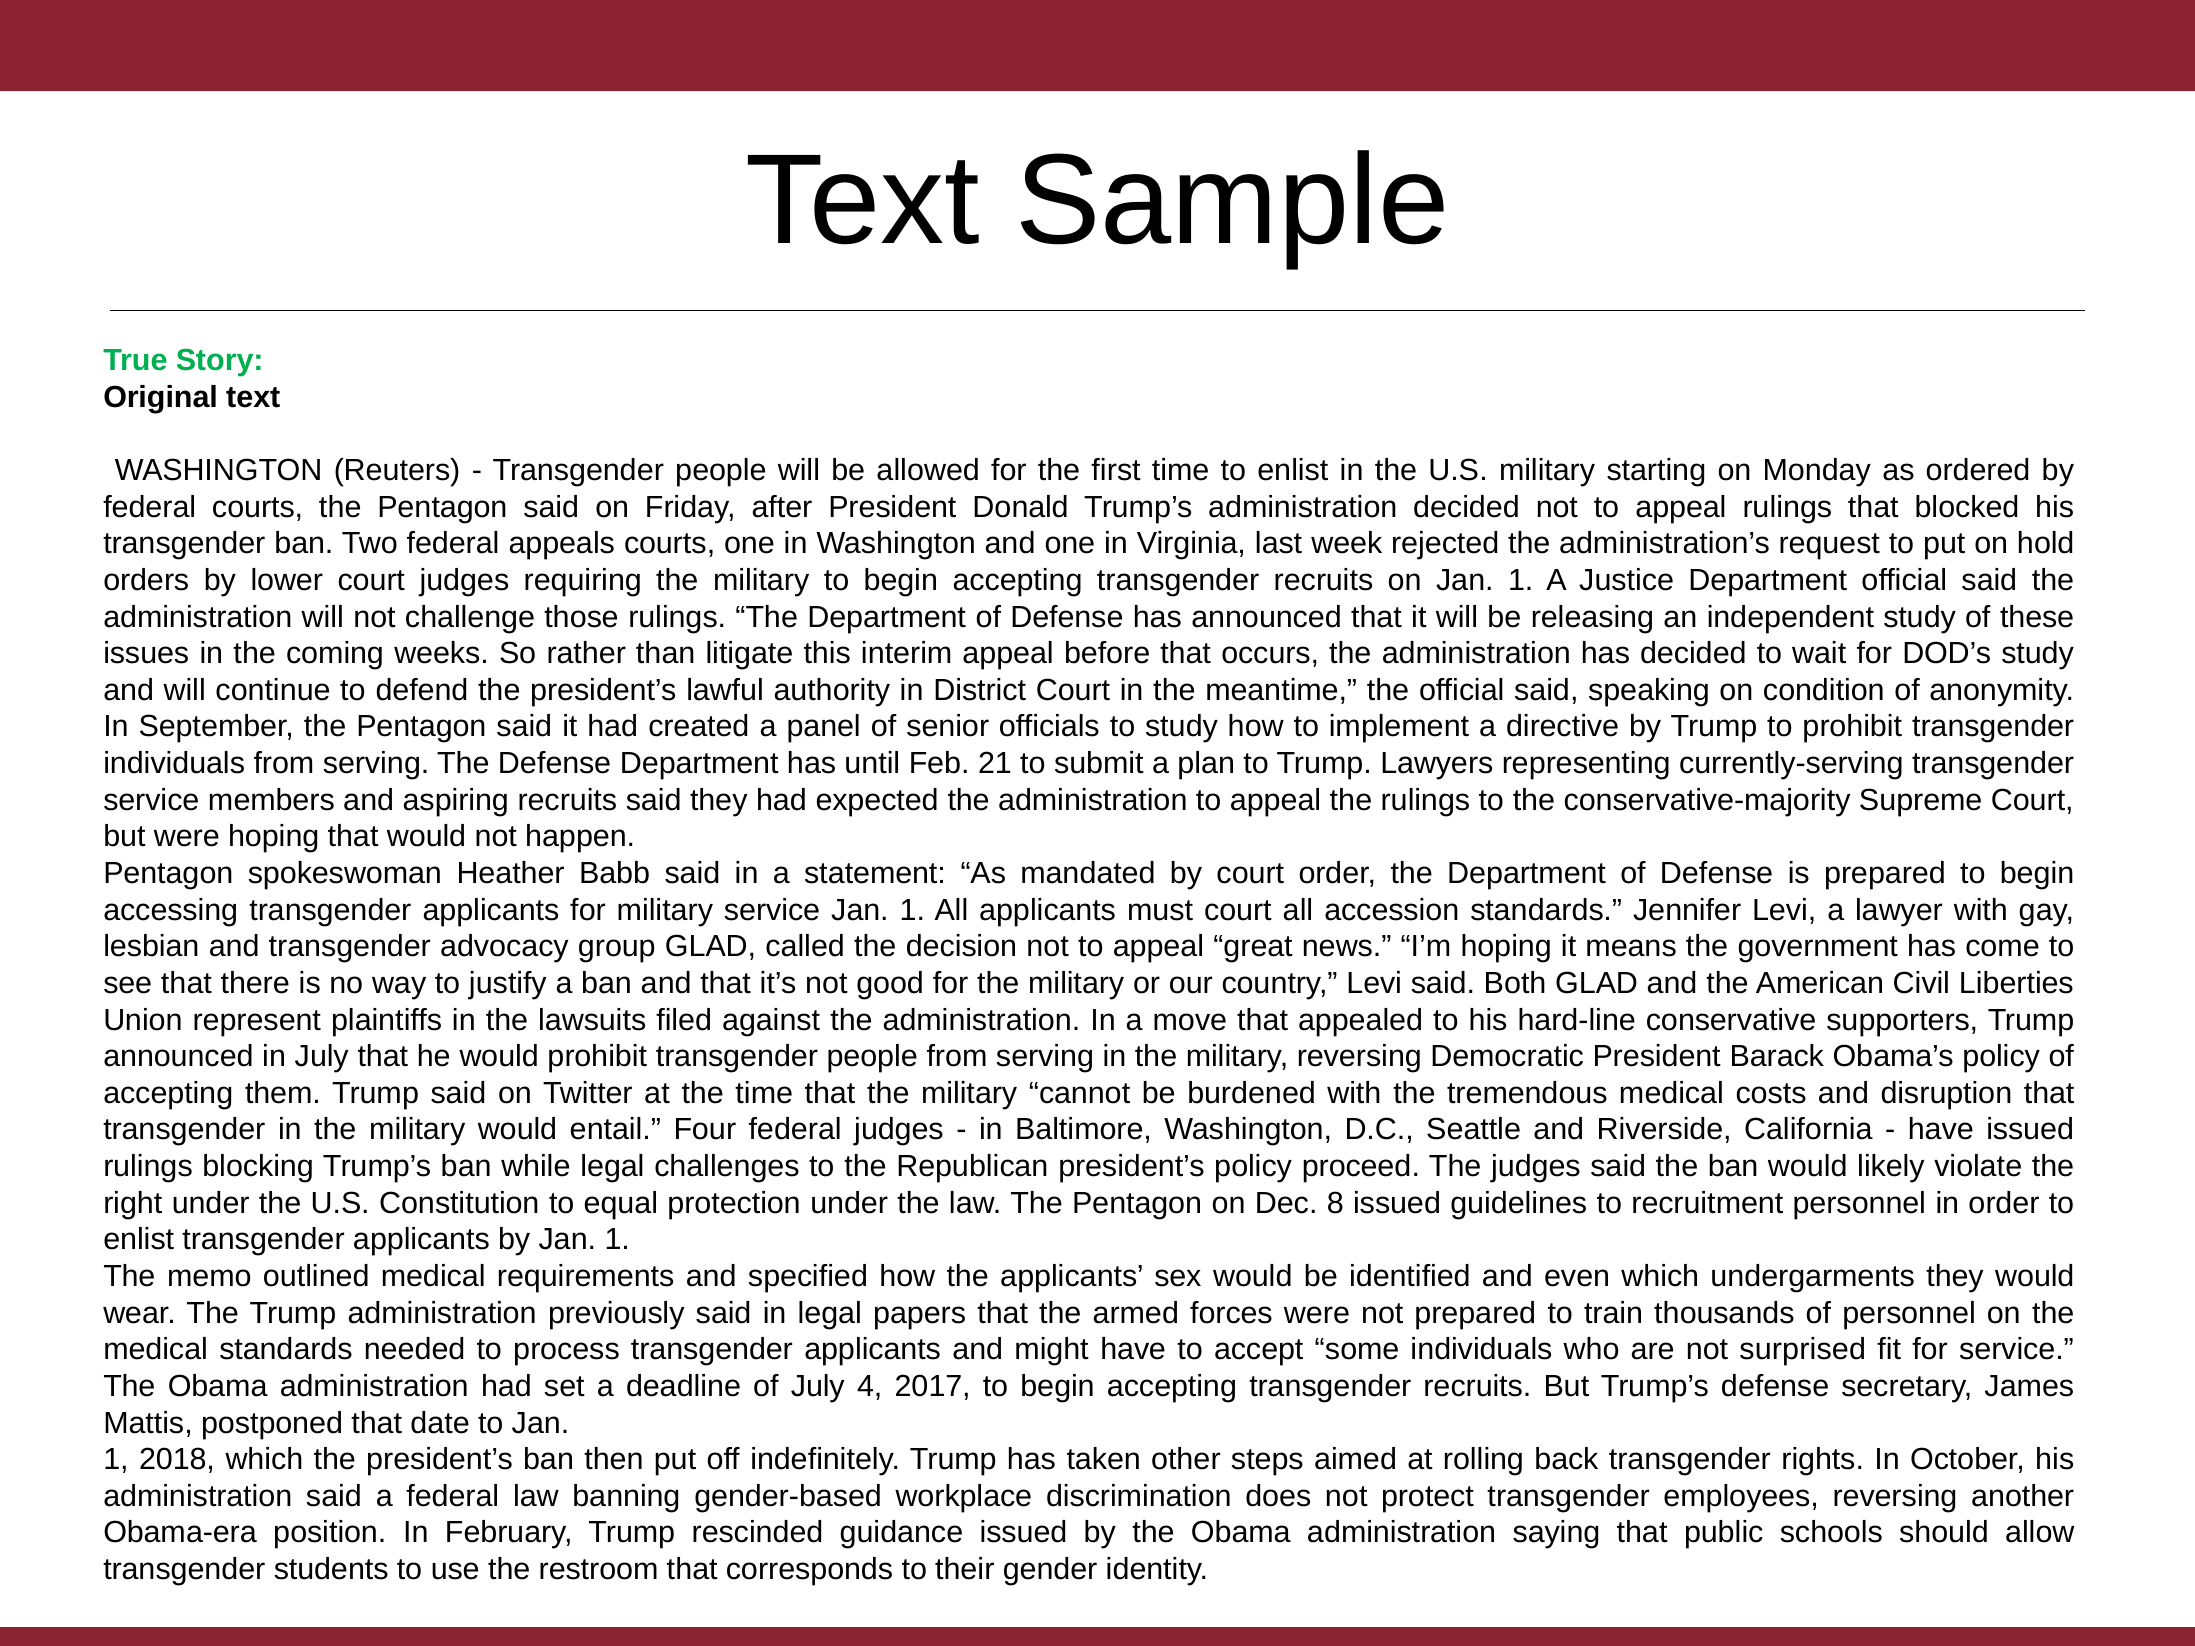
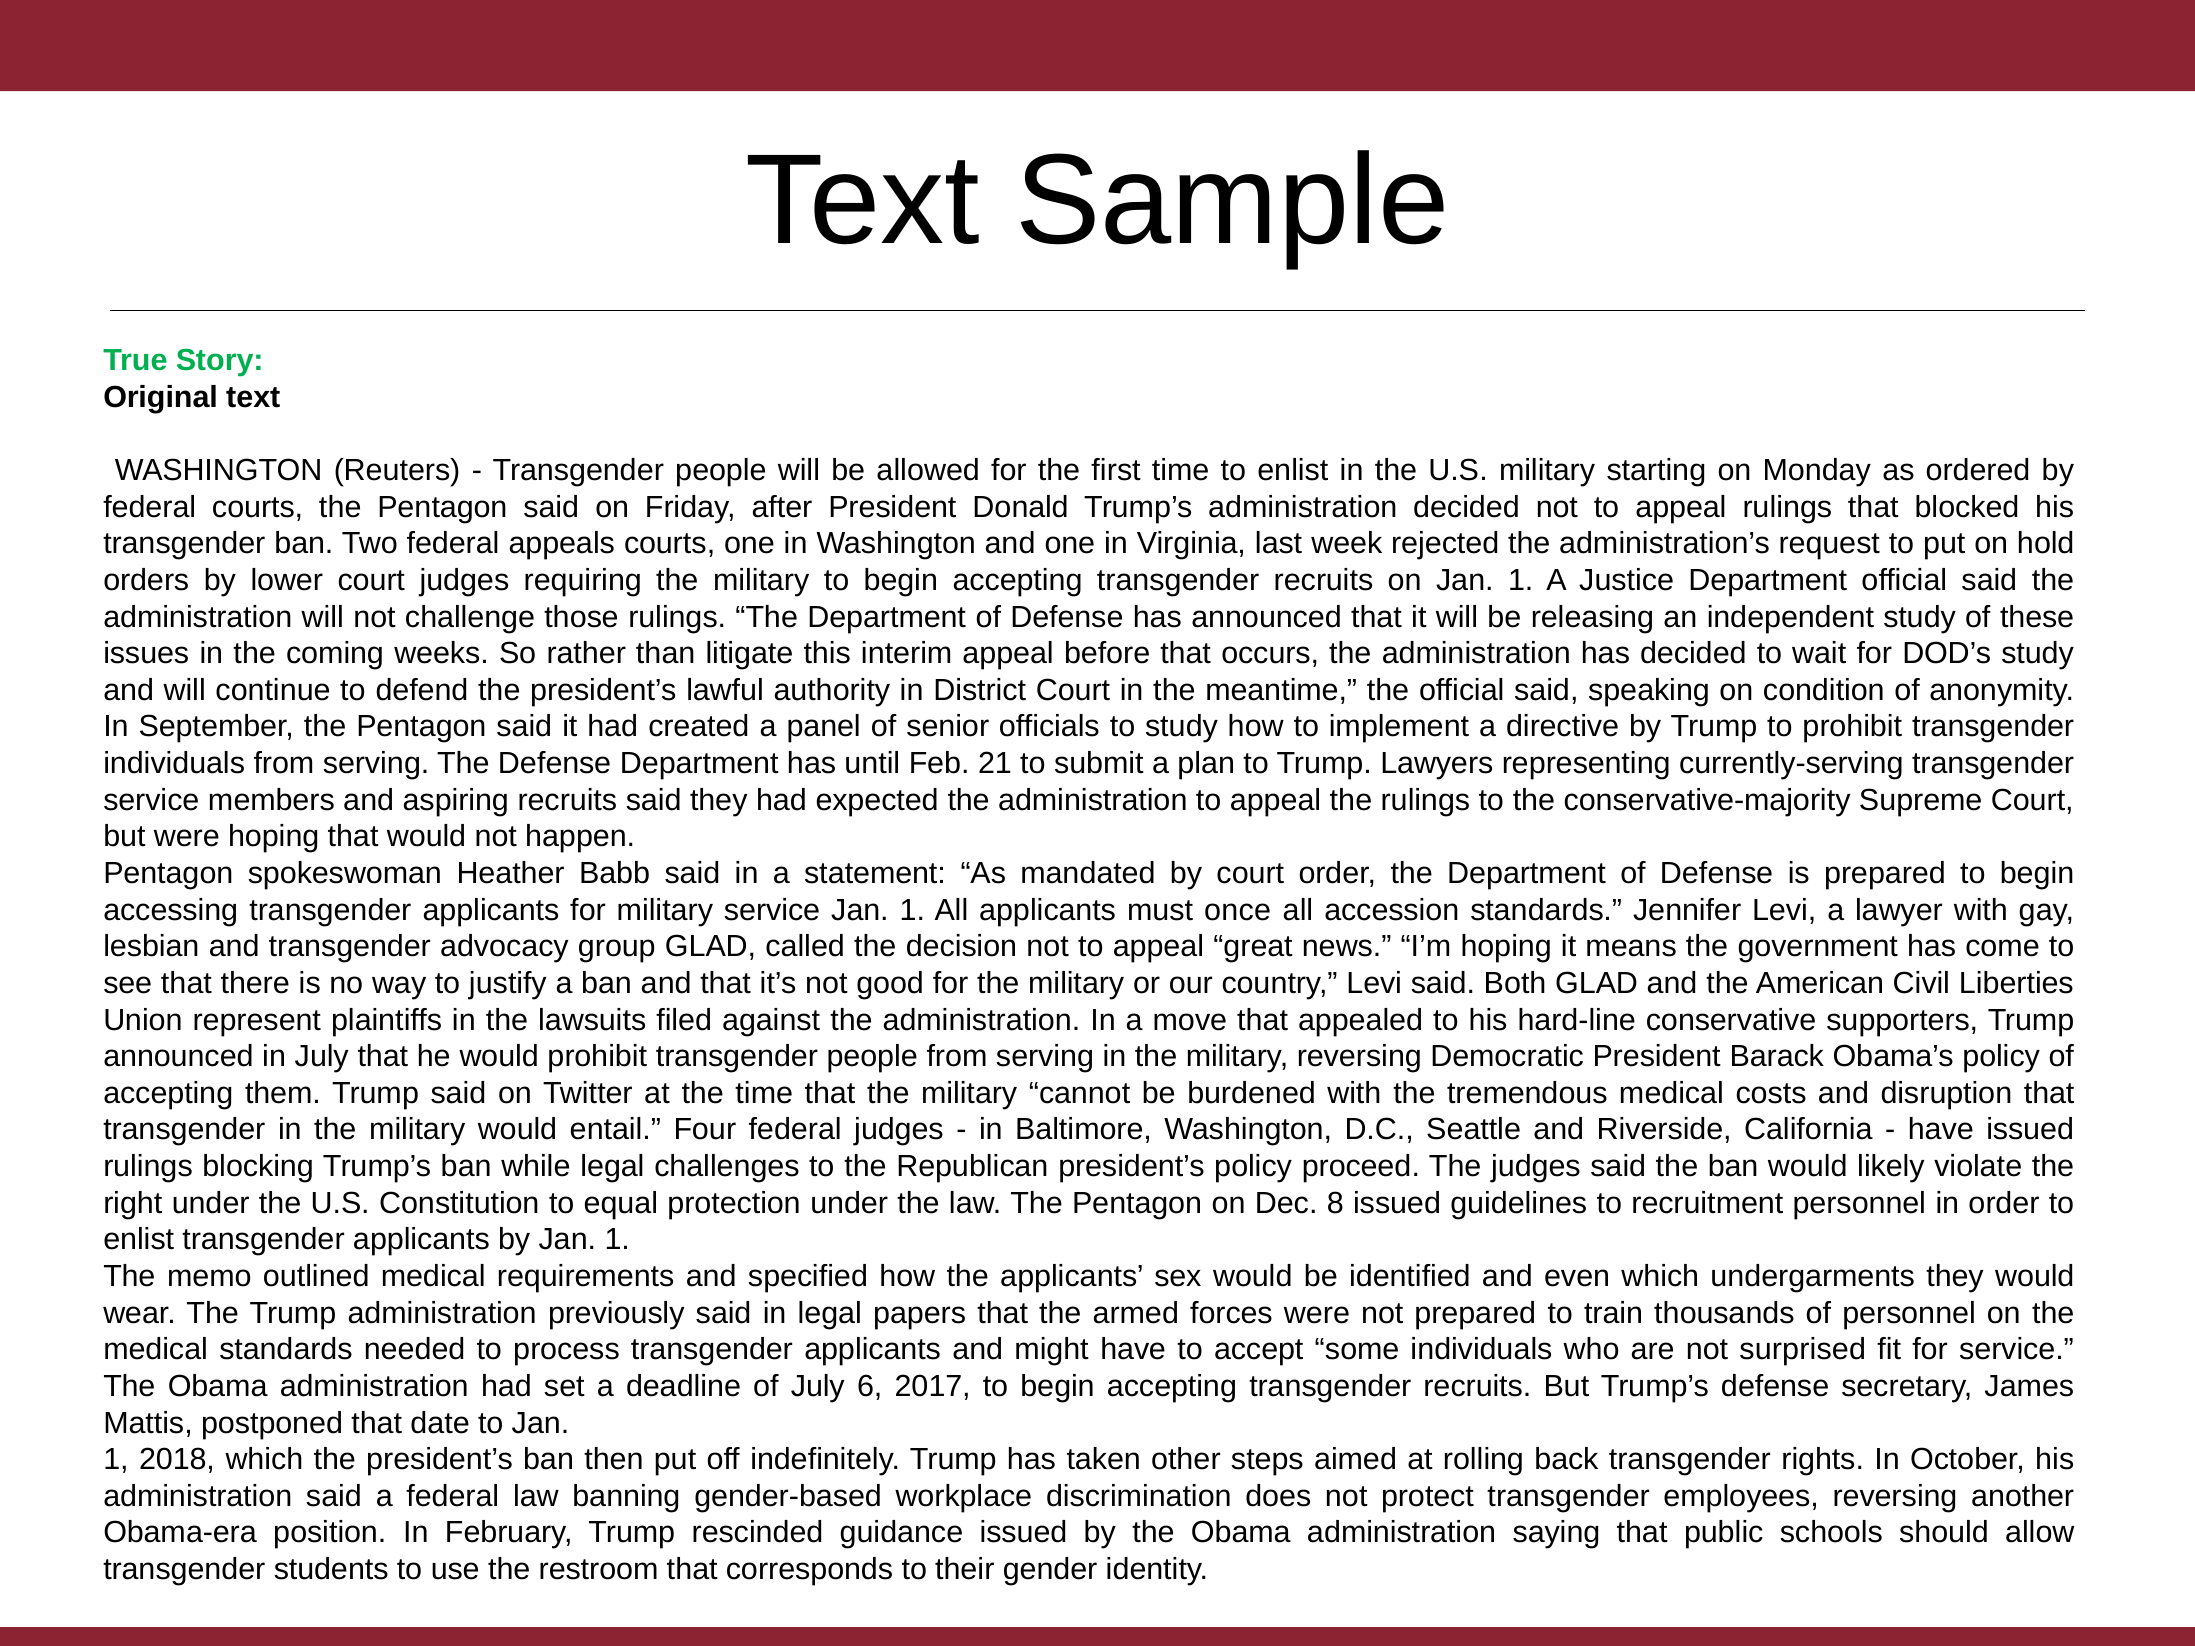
must court: court -> once (1238, 910)
4: 4 -> 6 (870, 1387)
